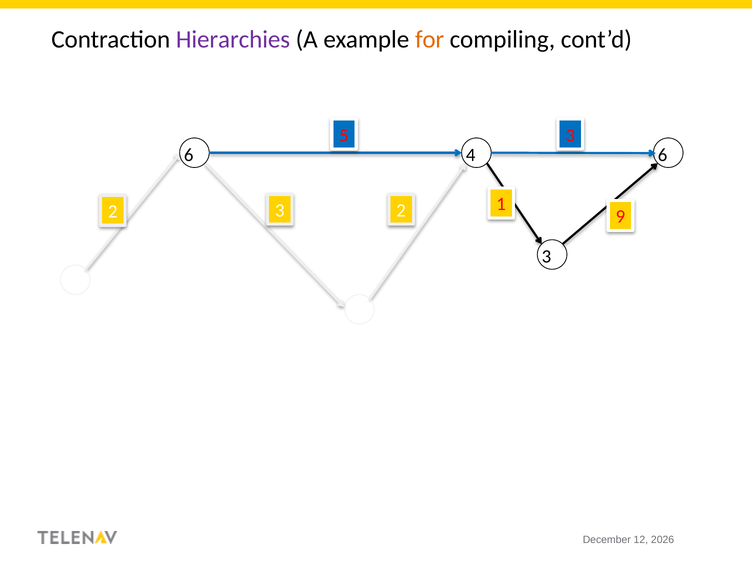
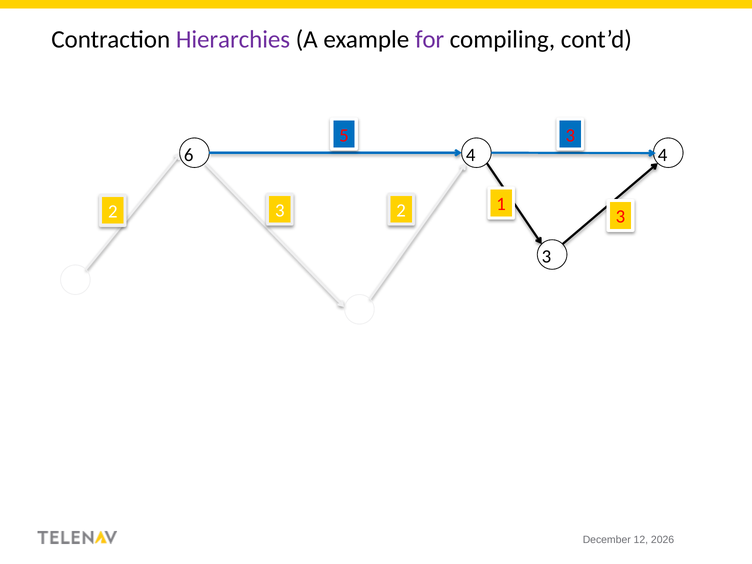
for colour: orange -> purple (430, 39)
4 6: 6 -> 4 (663, 155)
3 9: 9 -> 3 (620, 217)
